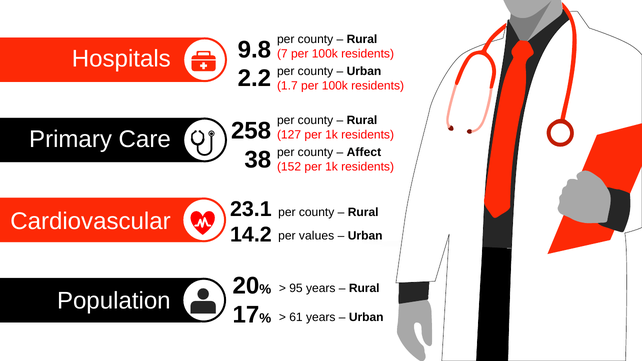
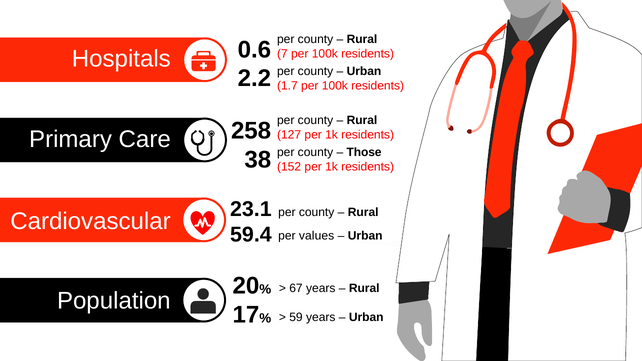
9.8: 9.8 -> 0.6 (254, 50)
Affect: Affect -> Those (364, 153)
14.2: 14.2 -> 59.4 (251, 235)
95: 95 -> 67 (296, 288)
61: 61 -> 59 (296, 317)
